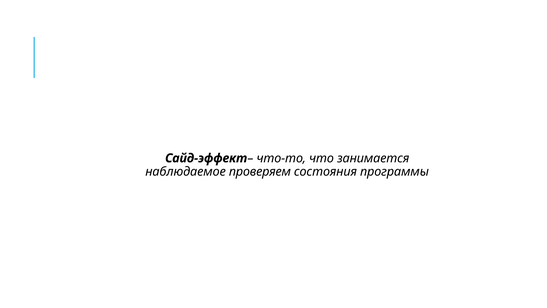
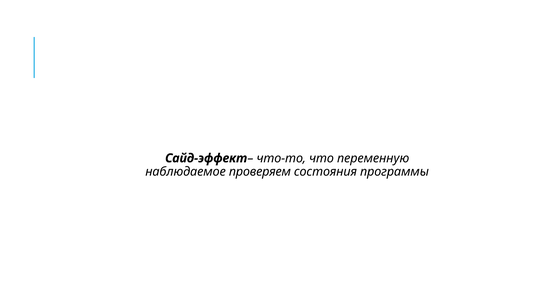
занимается: занимается -> переменную (373, 158)
